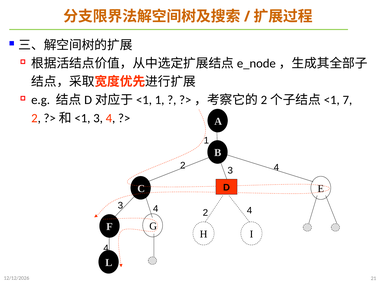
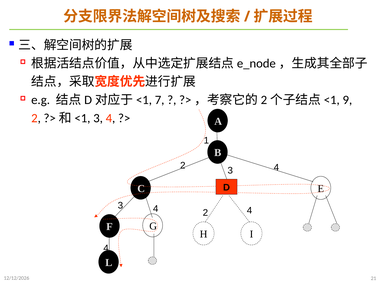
1: 1 -> 7 (160, 100)
7: 7 -> 9 (347, 100)
